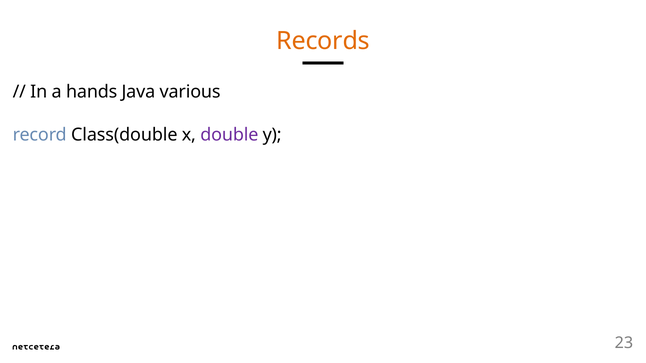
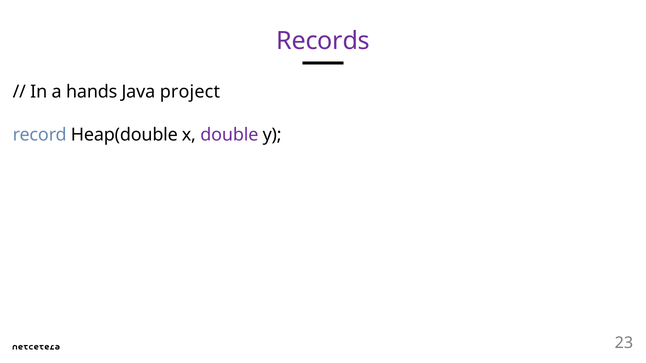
Records colour: orange -> purple (323, 41)
various: various -> project (190, 92)
Class(double: Class(double -> Heap(double (124, 135)
